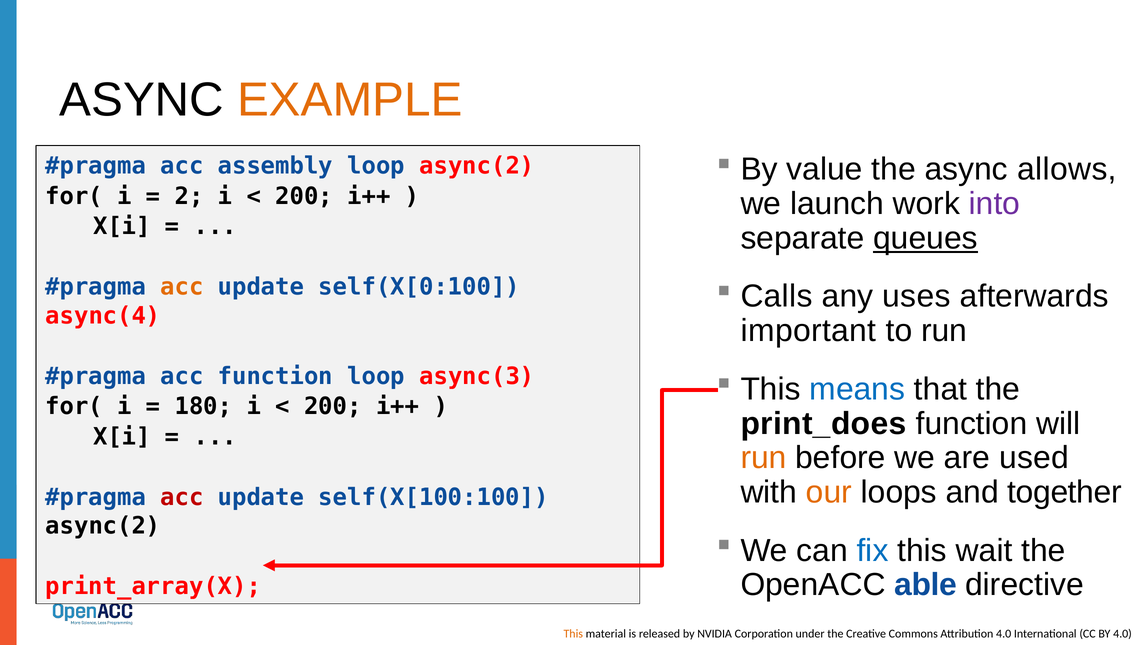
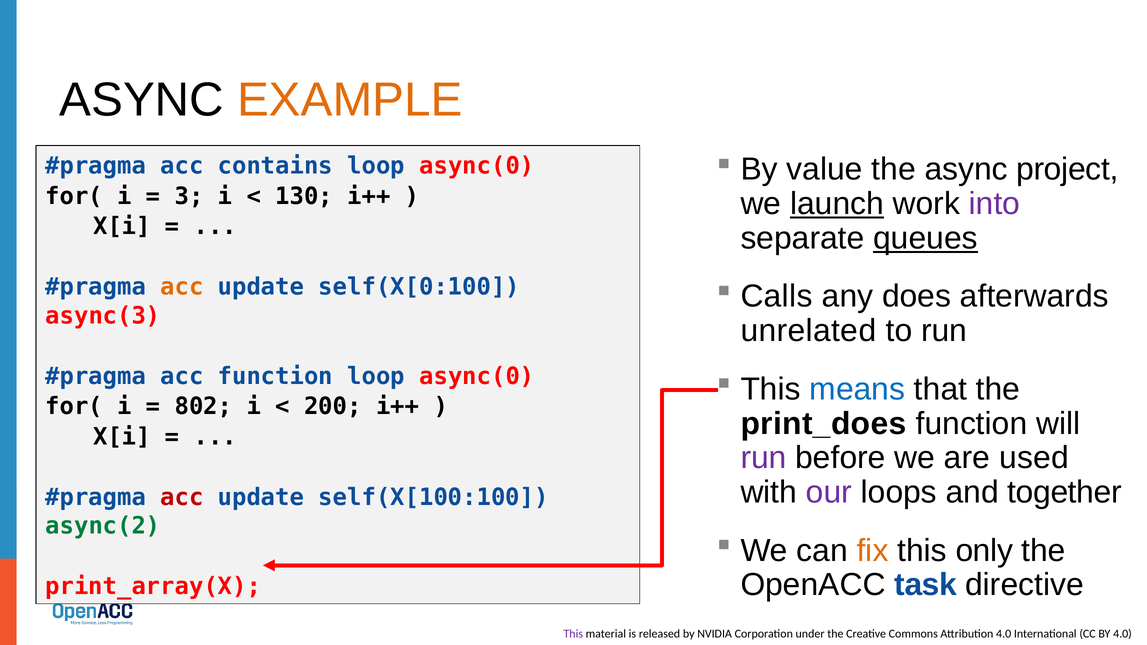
allows: allows -> project (1067, 169)
assembly: assembly -> contains (275, 166)
async(2: async(2 -> async(0 (477, 166)
2: 2 -> 3 (189, 196)
200: 200 -> 130 (304, 196)
launch underline: none -> present (837, 204)
uses: uses -> does (917, 297)
async(4: async(4 -> async(3 (103, 316)
important: important -> unrelated (809, 331)
async(3: async(3 -> async(0 (477, 376)
180: 180 -> 802 (203, 407)
run colour: orange -> purple (763, 458)
our colour: orange -> purple (829, 492)
async(2 colour: black -> green (103, 526)
fix colour: blue -> orange (873, 551)
wait: wait -> only (984, 551)
able: able -> task (926, 585)
This colour: orange -> purple (573, 634)
